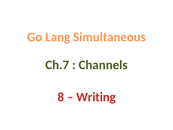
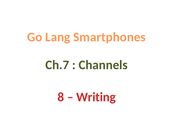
Simultaneous: Simultaneous -> Smartphones (109, 37)
